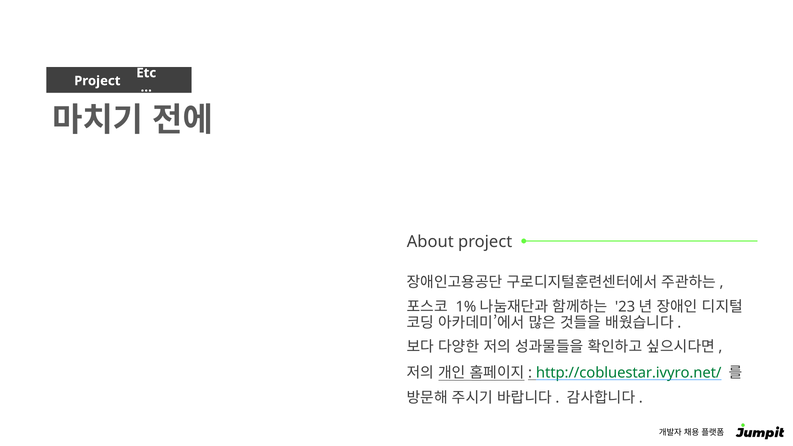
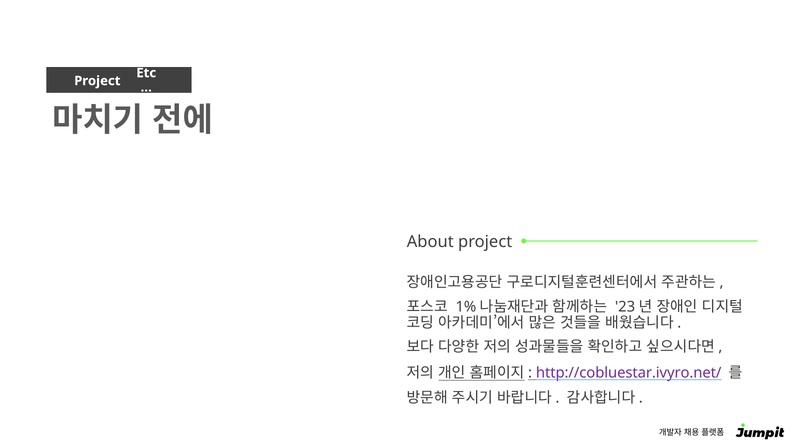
http://cobluestar.ivyro.net/ colour: green -> purple (629, 373)
